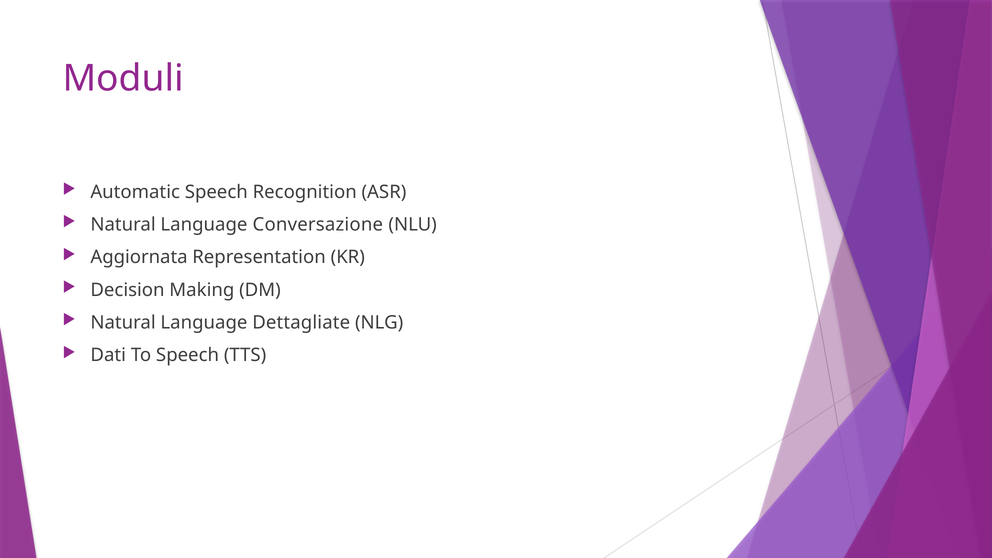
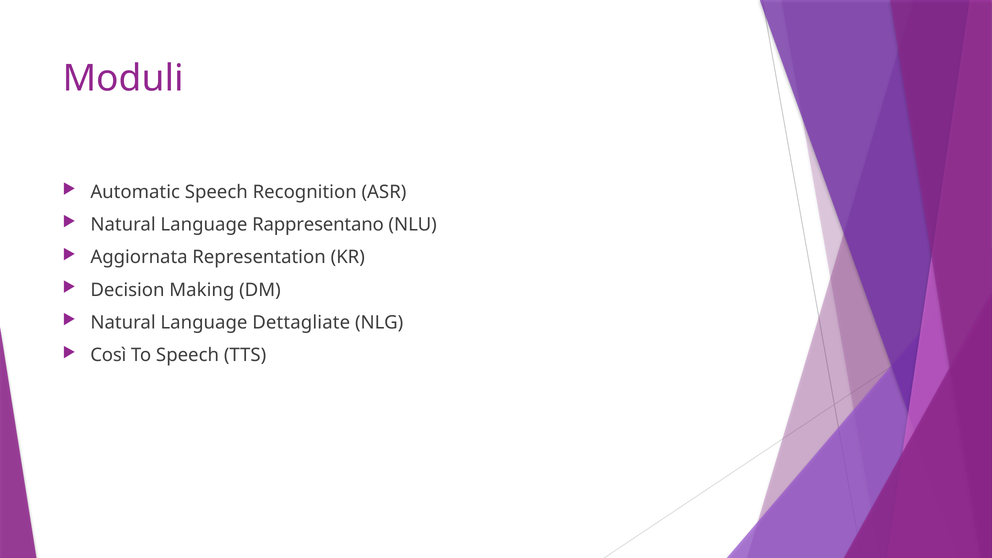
Conversazione: Conversazione -> Rappresentano (318, 225)
Dati: Dati -> Così (108, 355)
